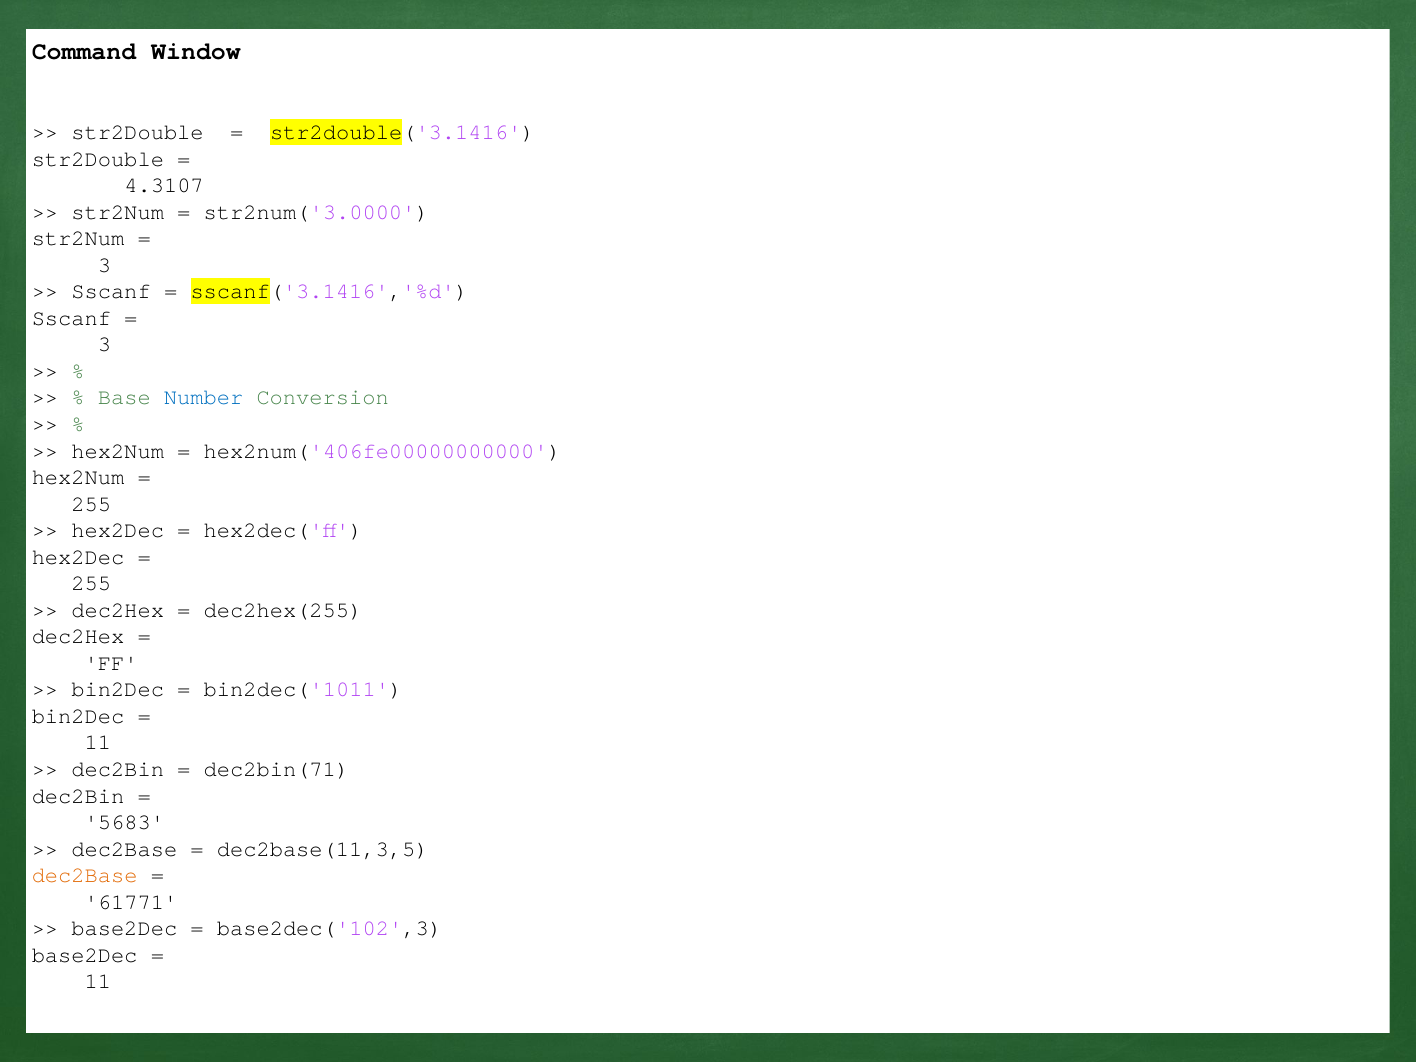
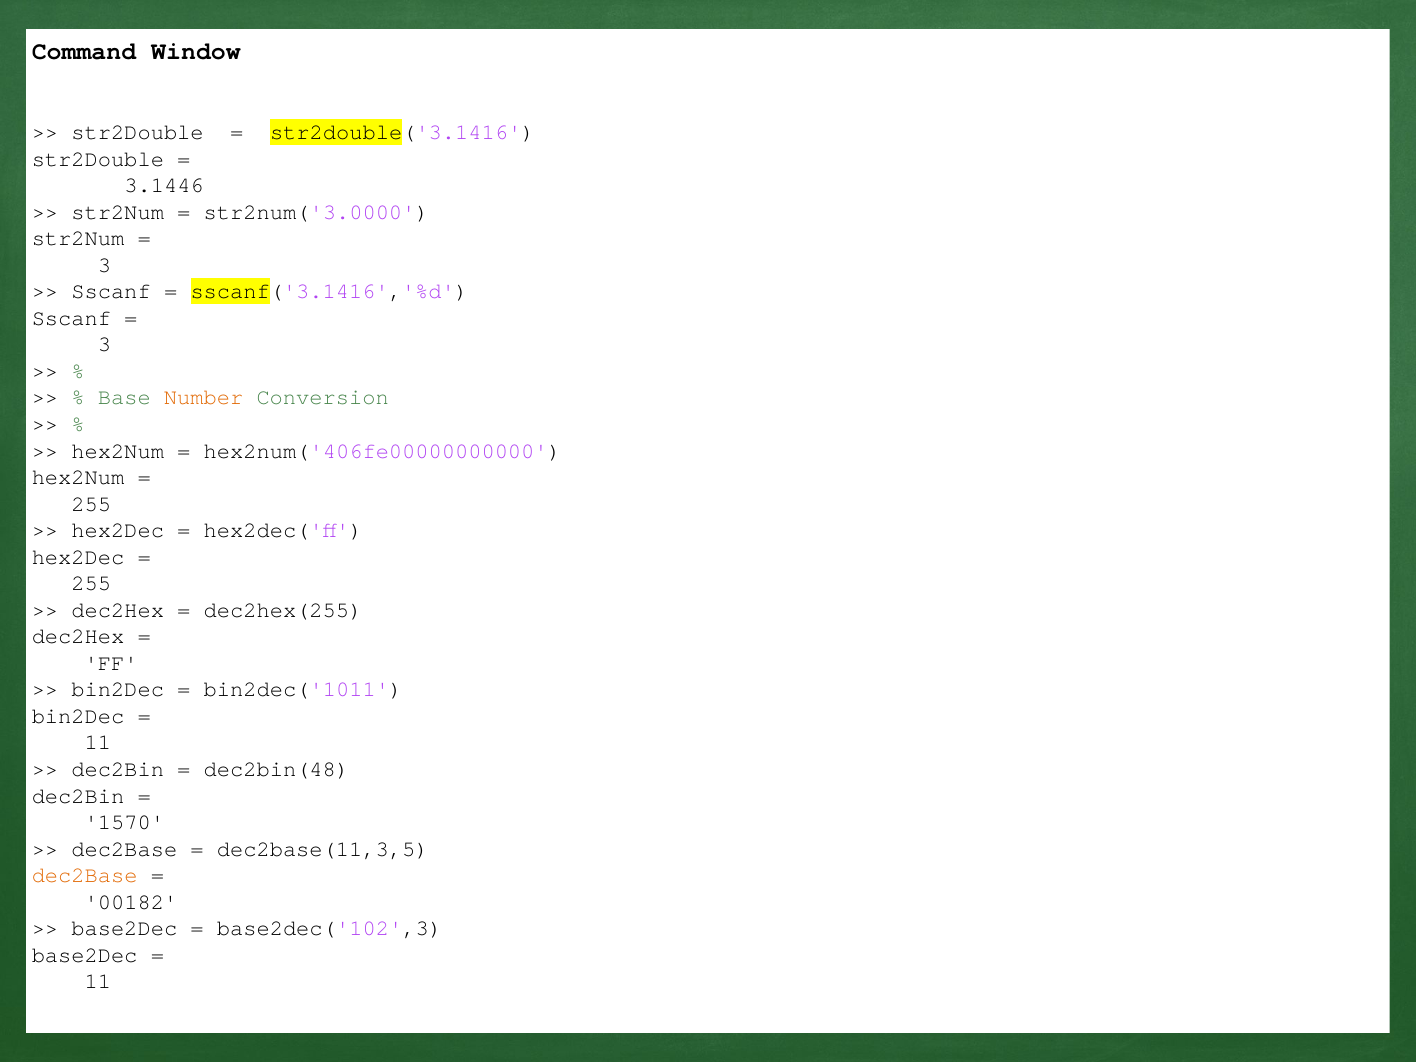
4.3107: 4.3107 -> 3.1446 (164, 185)
Number colour: blue -> orange (204, 398)
dec2bin(71: dec2bin(71 -> dec2bin(48 (276, 769)
5683: 5683 -> 1570 (124, 822)
61771: 61771 -> 00182 (131, 902)
